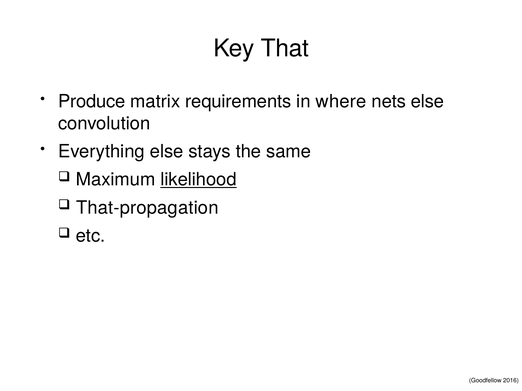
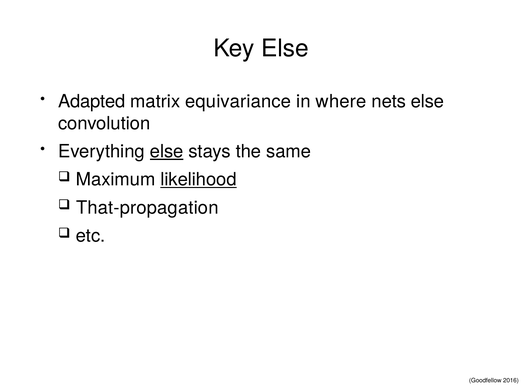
Key That: That -> Else (285, 49)
Produce: Produce -> Adapted (92, 102)
requirements: requirements -> equivariance (238, 102)
else underline: none -> present (167, 152)
